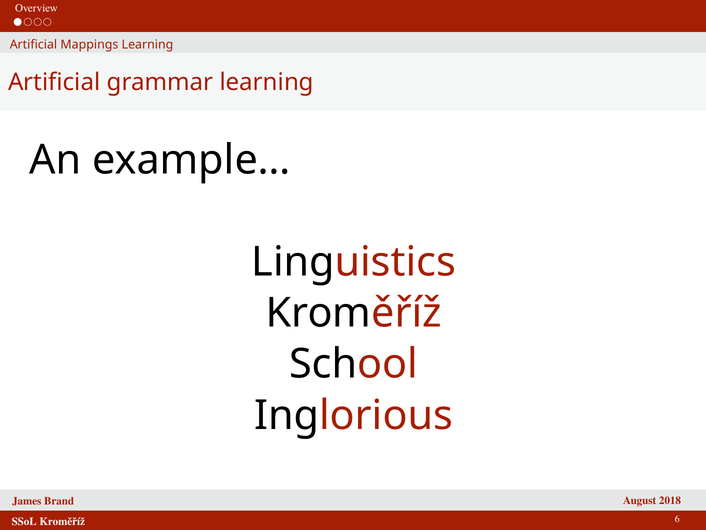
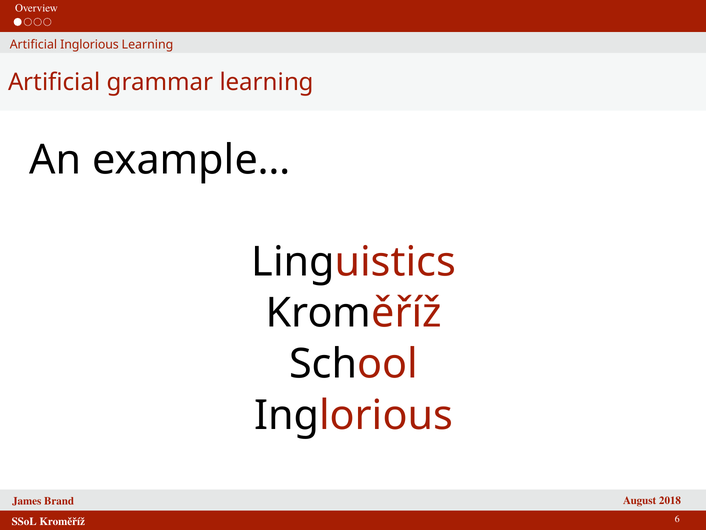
Artificial Mappings: Mappings -> Inglorious (89, 45)
